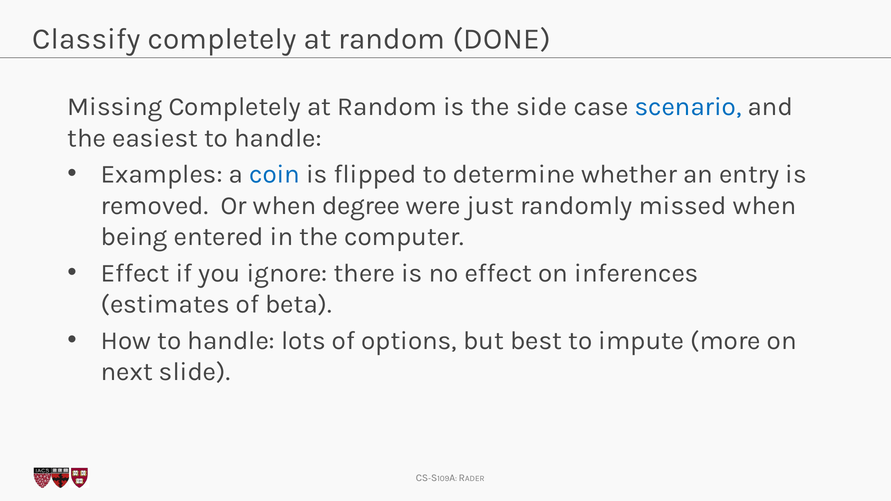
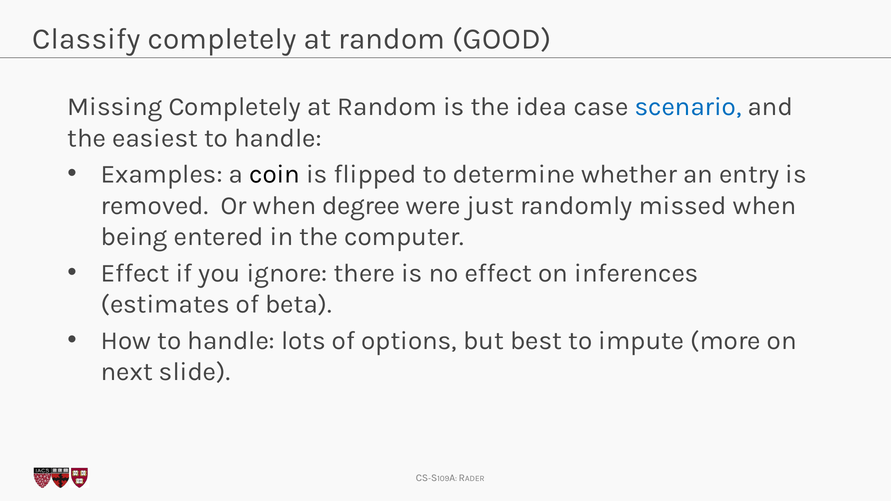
DONE: DONE -> GOOD (502, 39)
side: side -> idea (541, 107)
coin colour: blue -> black (275, 174)
